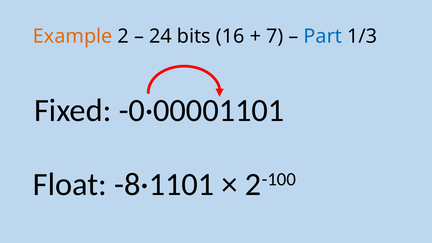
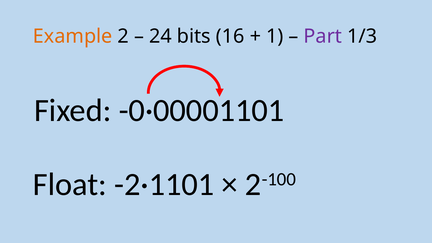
7: 7 -> 1 (275, 36)
Part colour: blue -> purple (323, 36)
-8·1101: -8·1101 -> -2·1101 (164, 185)
